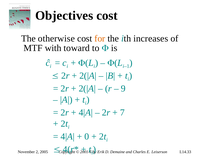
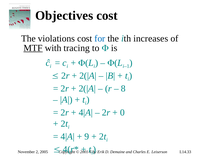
otherwise: otherwise -> violations (56, 38)
for colour: orange -> blue (100, 38)
MTF underline: none -> present (33, 48)
toward: toward -> tracing (77, 48)
9: 9 -> 8 (123, 88)
7: 7 -> 0 (122, 112)
0: 0 -> 9 (87, 136)
